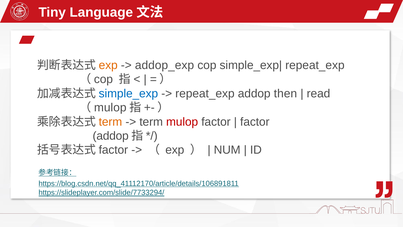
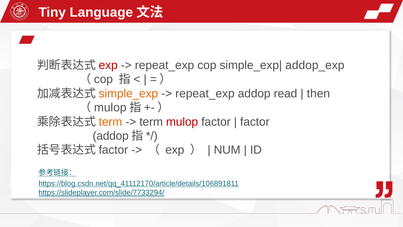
exp colour: orange -> red (108, 65)
addop_exp: addop_exp -> repeat_exp (165, 65)
repeat_exp: repeat_exp -> addop_exp (315, 65)
simple_exp colour: blue -> orange (128, 93)
then: then -> read (285, 93)
read: read -> then (318, 93)
